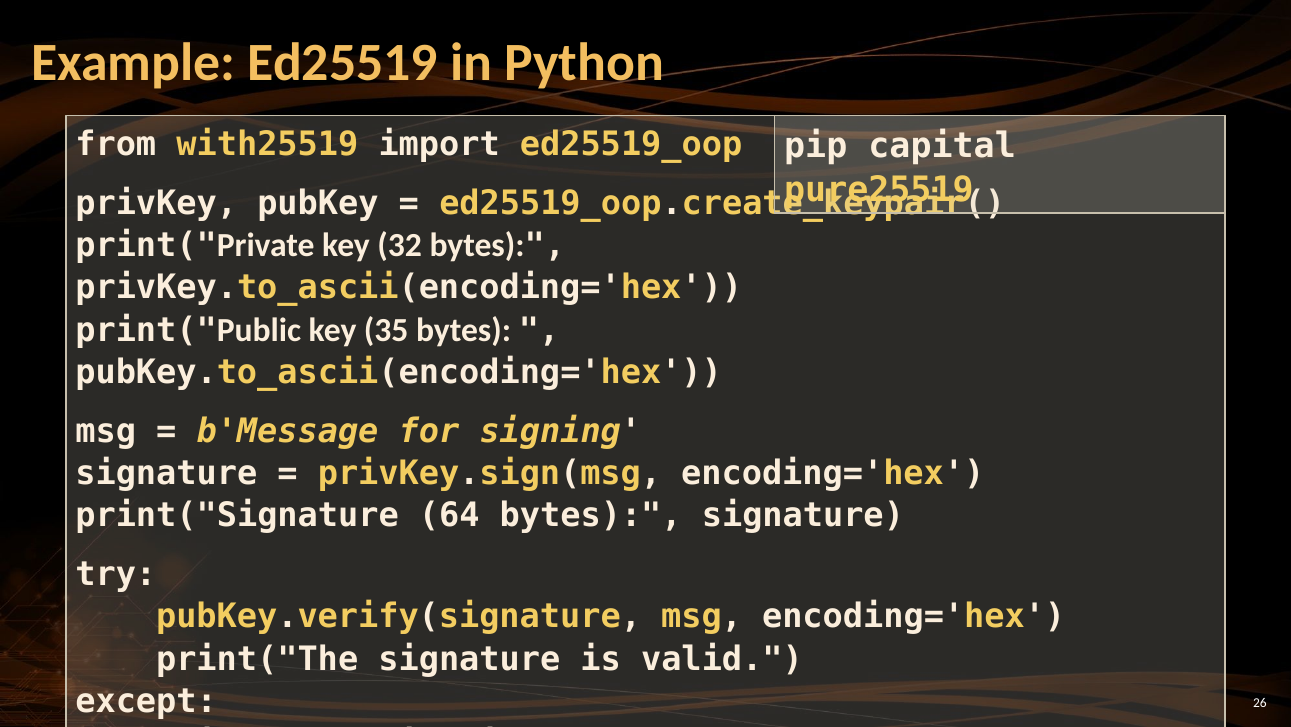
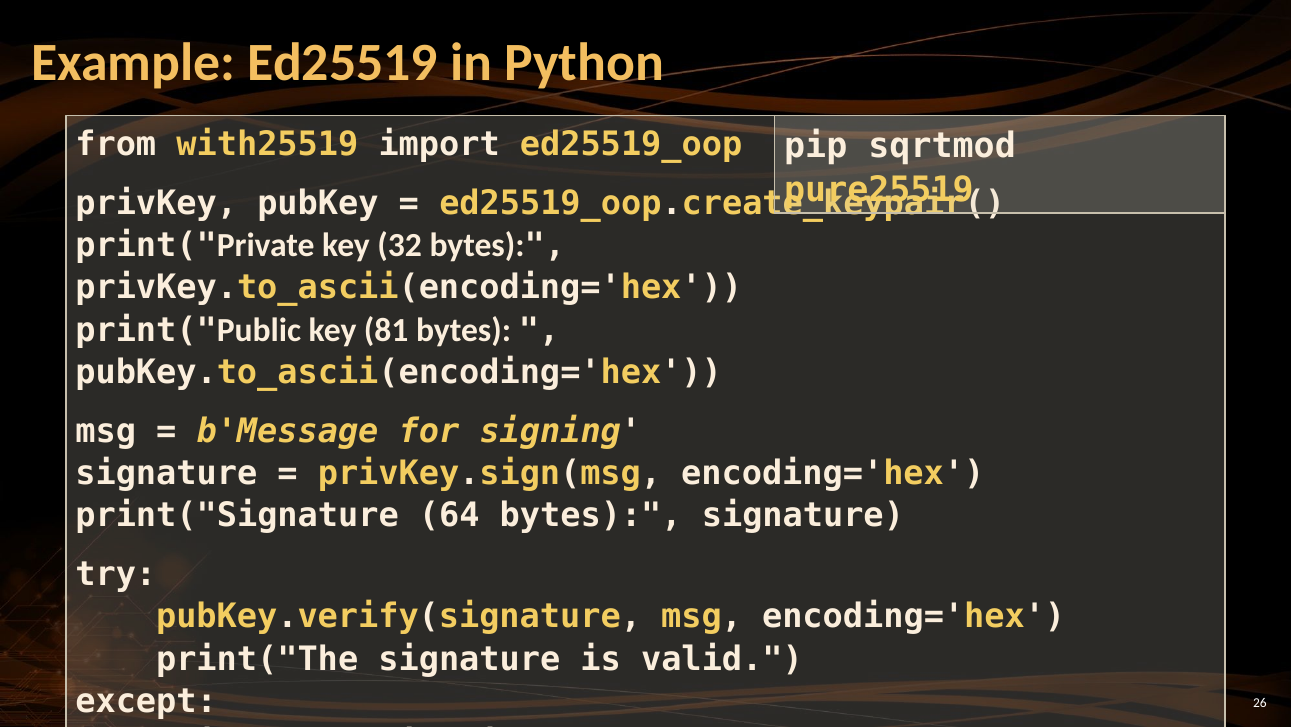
capital: capital -> sqrtmod (942, 145)
35: 35 -> 81 (386, 330)
